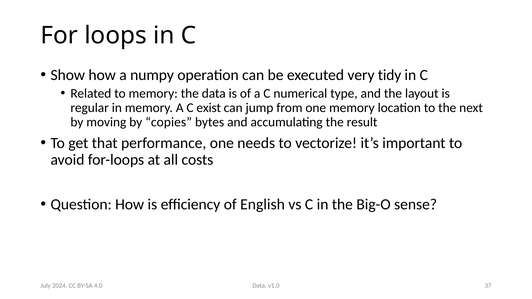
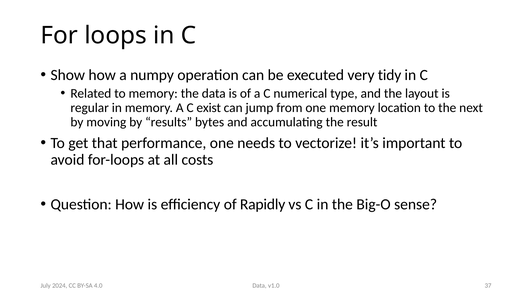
copies: copies -> results (169, 122)
English: English -> Rapidly (263, 205)
